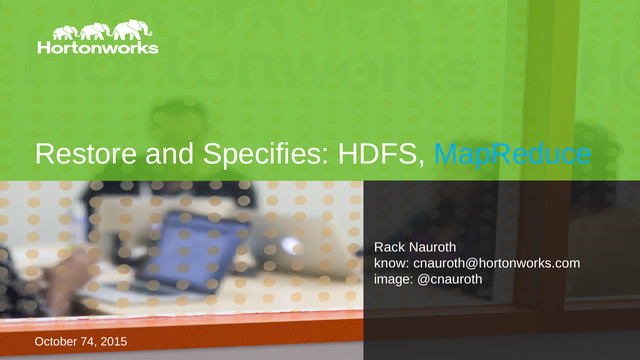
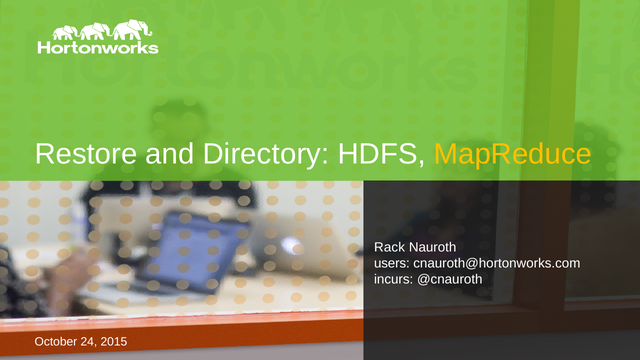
Specifies: Specifies -> Directory (266, 154)
MapReduce colour: light blue -> yellow (513, 154)
know: know -> users (392, 263)
image: image -> incurs (394, 279)
74: 74 -> 24 (89, 342)
